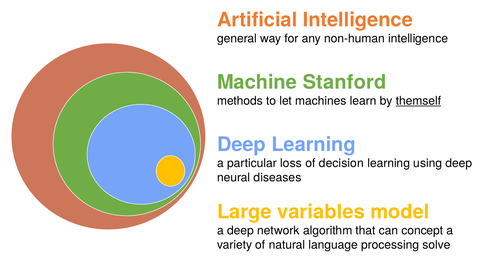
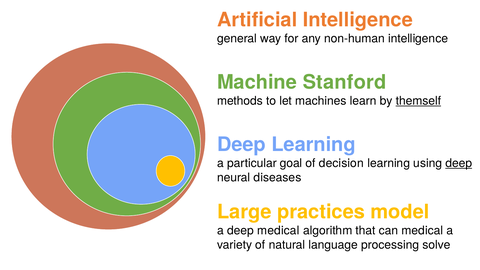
loss: loss -> goal (291, 163)
deep underline: none -> present (459, 163)
variables: variables -> practices (321, 212)
deep network: network -> medical (278, 230)
can concept: concept -> medical (422, 230)
